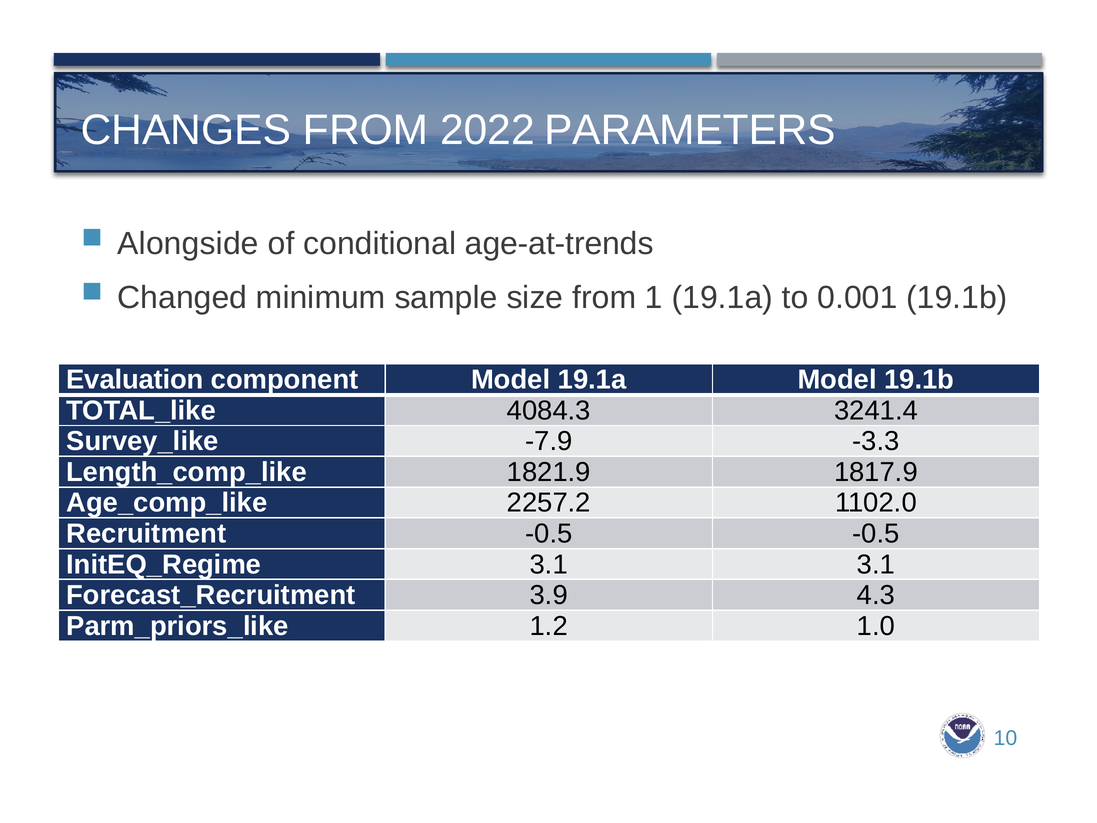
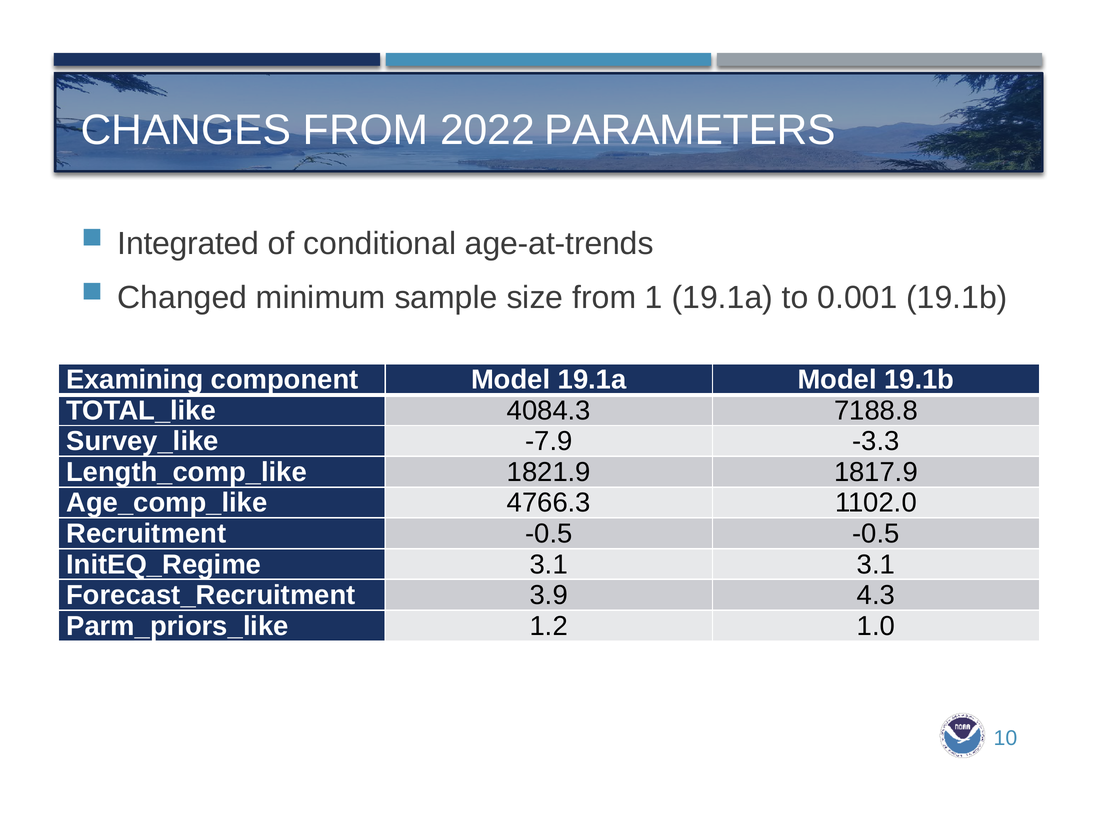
Alongside: Alongside -> Integrated (188, 244)
Evaluation: Evaluation -> Examining (135, 380)
3241.4: 3241.4 -> 7188.8 (876, 411)
2257.2: 2257.2 -> 4766.3 (549, 503)
